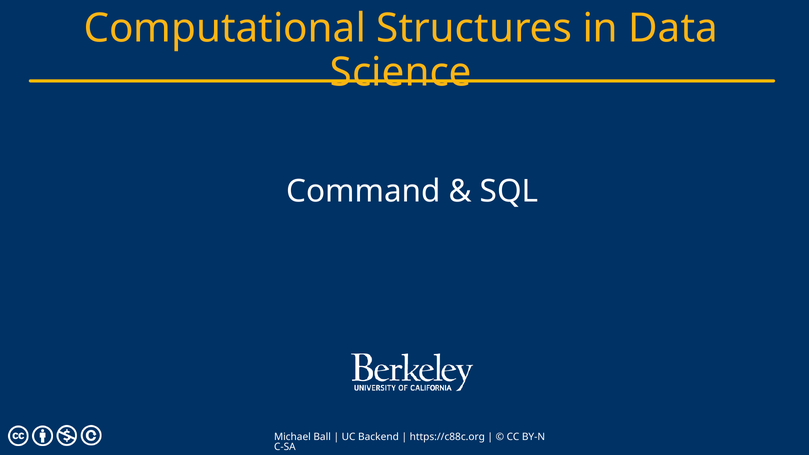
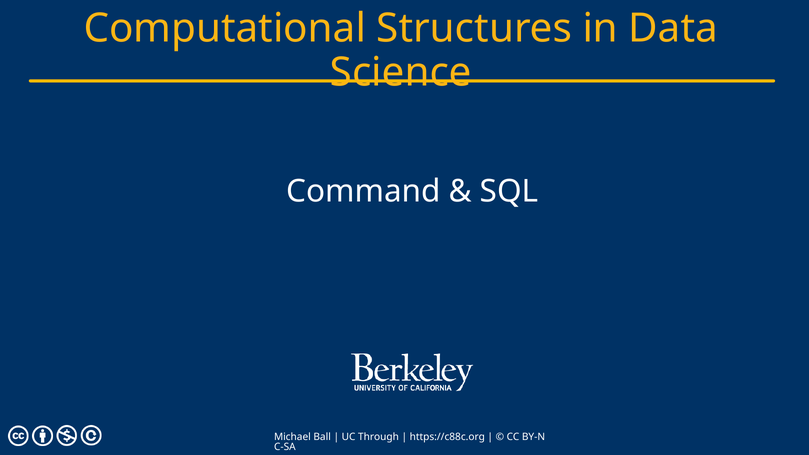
Backend: Backend -> Through (378, 437)
